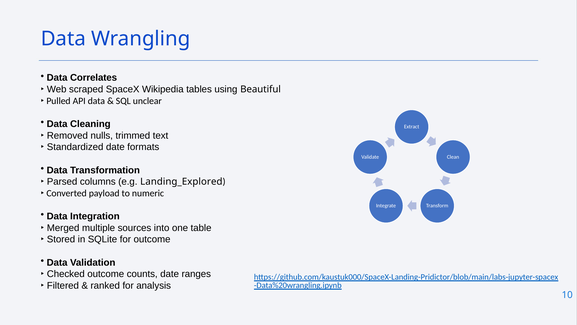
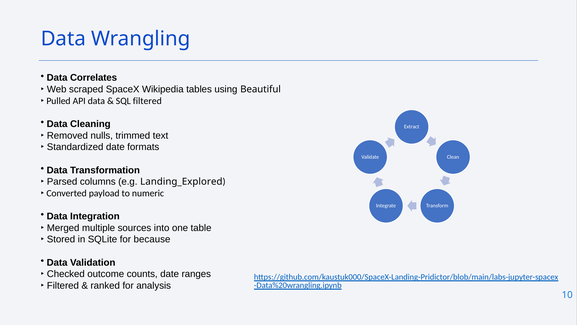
SQL unclear: unclear -> filtered (147, 101)
for outcome: outcome -> because (152, 239)
